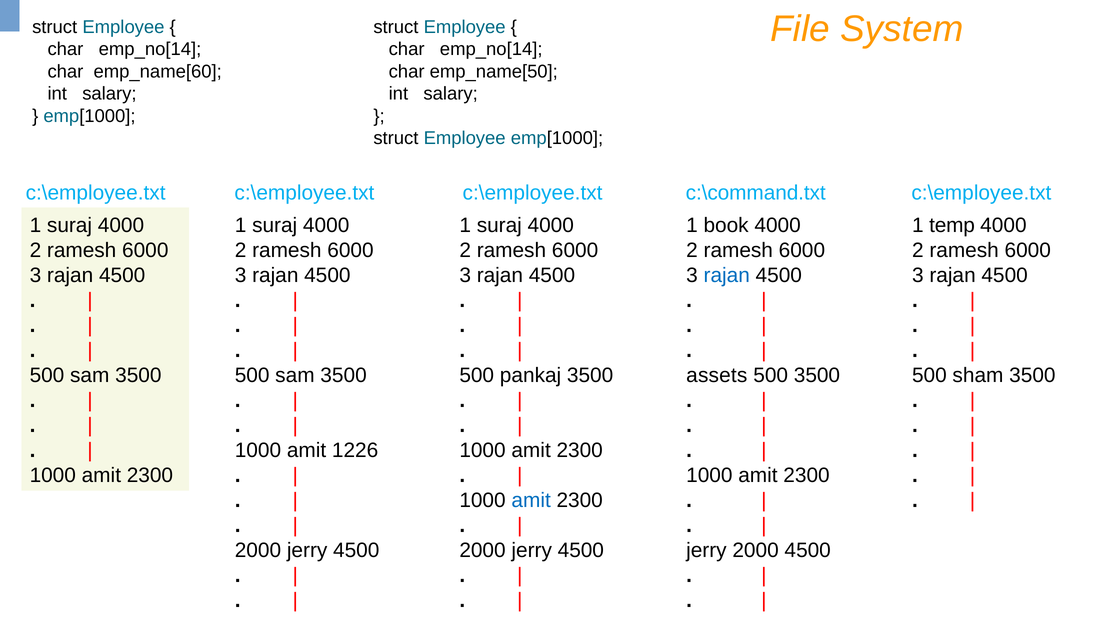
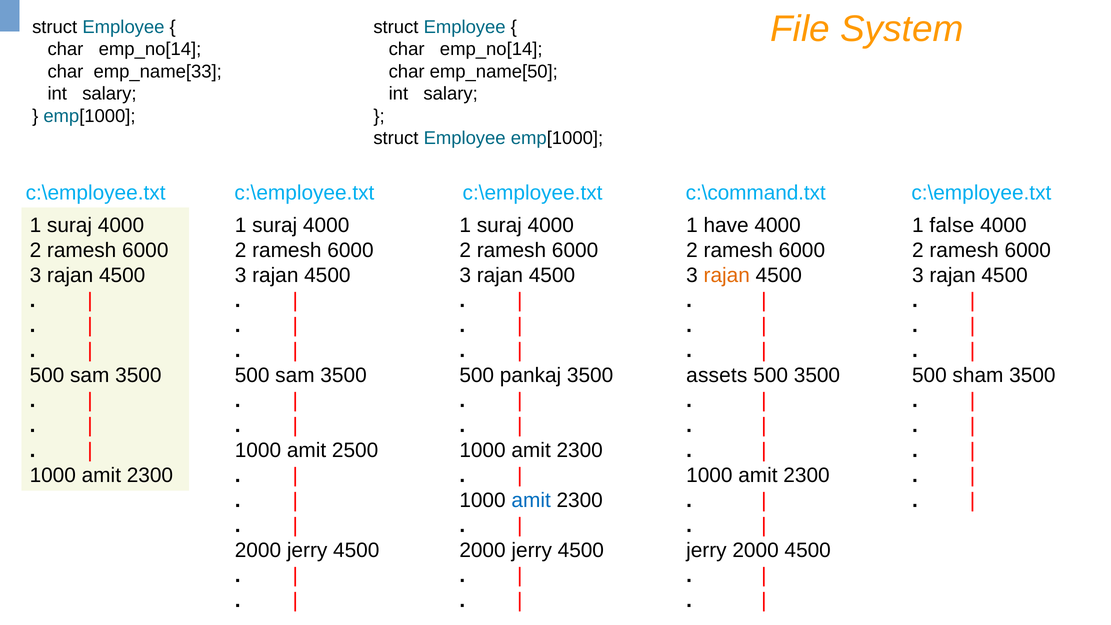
emp_name[60: emp_name[60 -> emp_name[33 (158, 72)
book: book -> have (726, 226)
temp: temp -> false (952, 226)
rajan colour: blue -> orange (727, 276)
1226: 1226 -> 2500 (355, 450)
